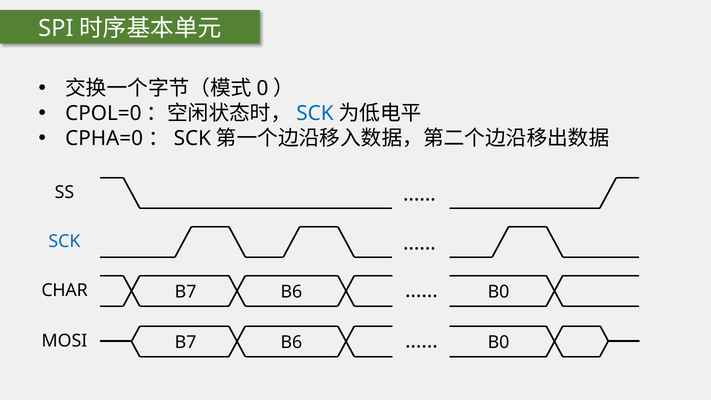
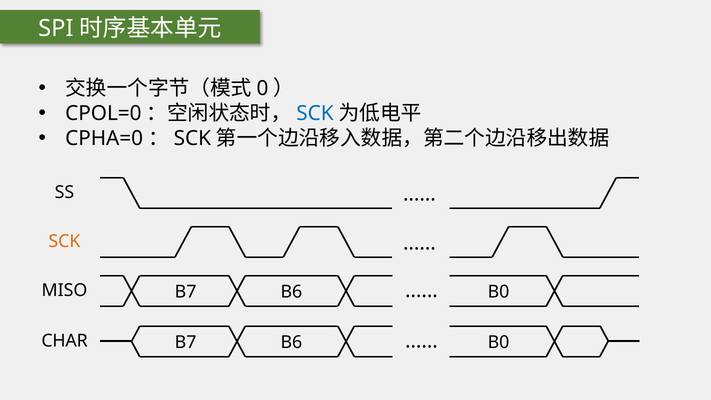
SCK colour: blue -> orange (64, 241)
CHAR: CHAR -> MISO (64, 290)
MOSI: MOSI -> CHAR (65, 341)
